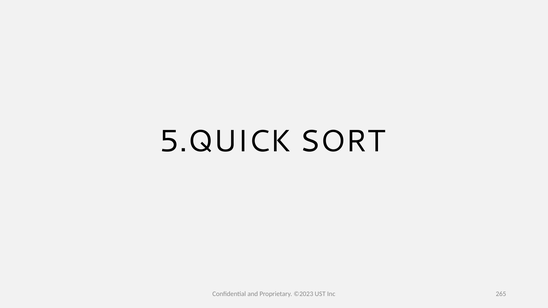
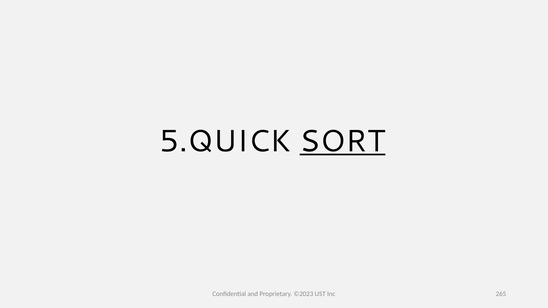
SORT underline: none -> present (342, 141)
